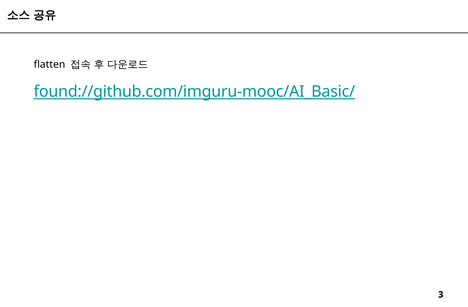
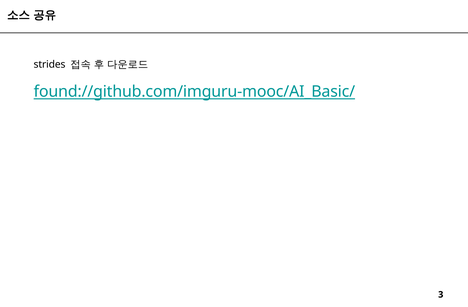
flatten: flatten -> strides (50, 65)
